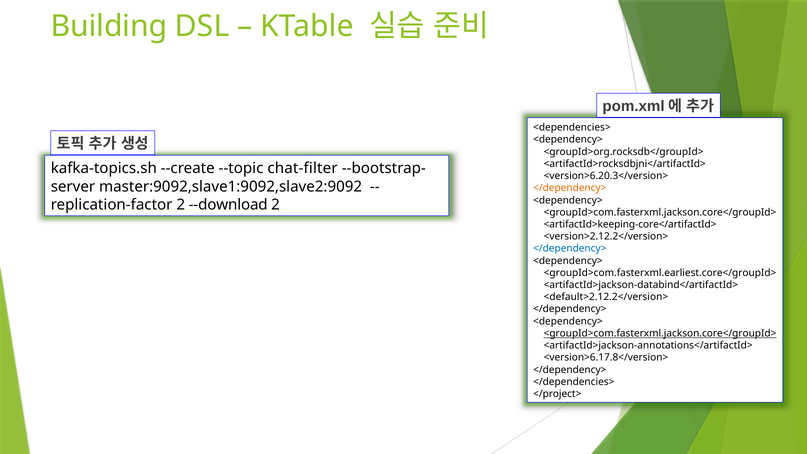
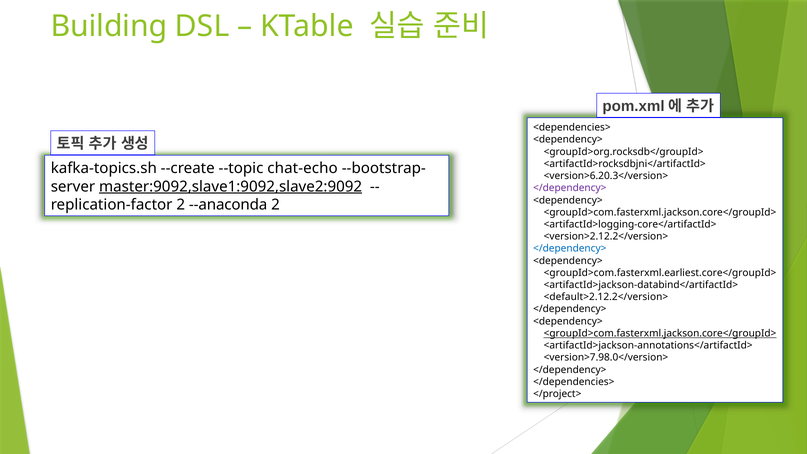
chat-filter: chat-filter -> chat-echo (303, 168)
master:9092,slave1:9092,slave2:9092 underline: none -> present (231, 187)
</dependency> colour: orange -> purple (570, 188)
--download: --download -> --anaconda (228, 205)
<artifactId>keeping-core</artifactId>: <artifactId>keeping-core</artifactId> -> <artifactId>logging-core</artifactId> (630, 224)
<version>6.17.8</version>: <version>6.17.8</version> -> <version>7.98.0</version> (606, 358)
